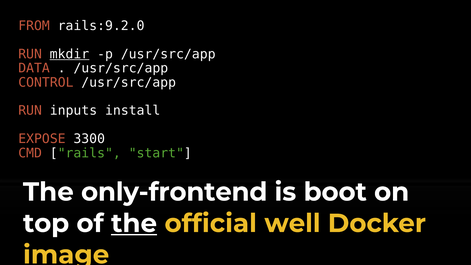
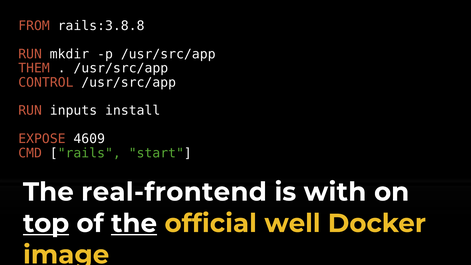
rails:9.2.0: rails:9.2.0 -> rails:3.8.8 (101, 26)
mkdir underline: present -> none (69, 54)
DATA: DATA -> THEM (34, 68)
3300: 3300 -> 4609 (89, 139)
only-frontend: only-frontend -> real-frontend (174, 192)
boot: boot -> with (335, 192)
top underline: none -> present (46, 223)
